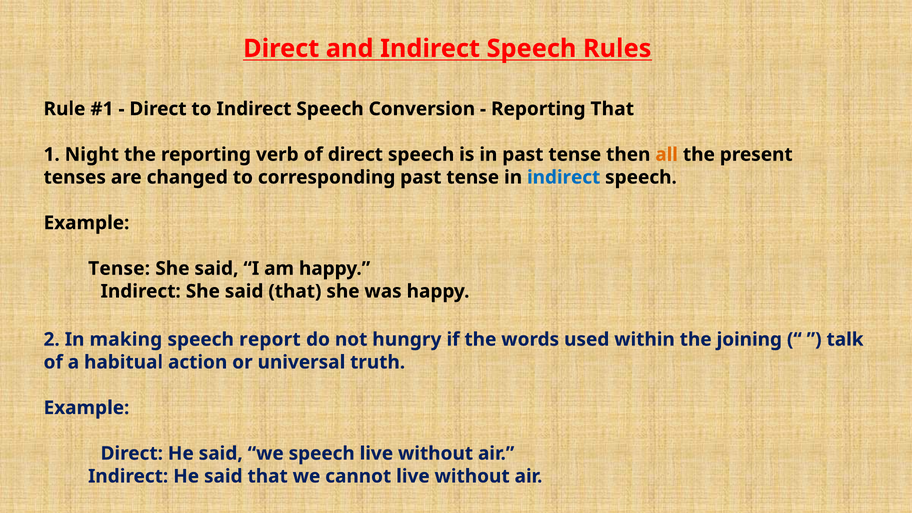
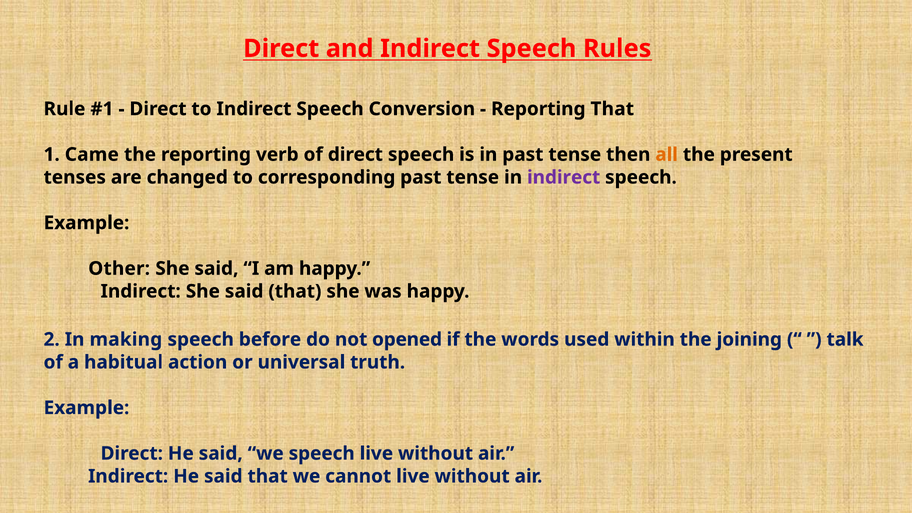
Night: Night -> Came (92, 155)
indirect colour: blue -> purple (564, 177)
Tense: Tense -> Other (119, 269)
report: report -> before (270, 339)
hungry: hungry -> opened (407, 339)
